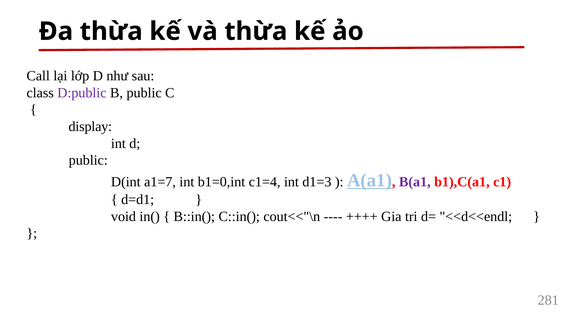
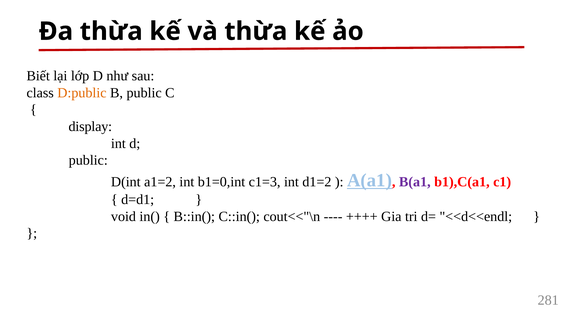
Call: Call -> Biết (38, 76)
D:public colour: purple -> orange (82, 93)
a1=7: a1=7 -> a1=2 (160, 182)
c1=4: c1=4 -> c1=3 (265, 182)
d1=3: d1=3 -> d1=2 (317, 182)
